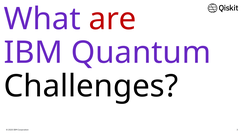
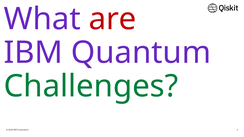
Challenges colour: black -> green (91, 86)
